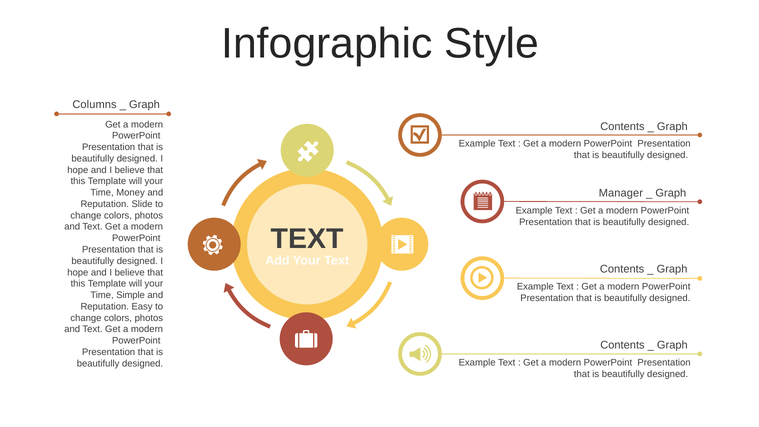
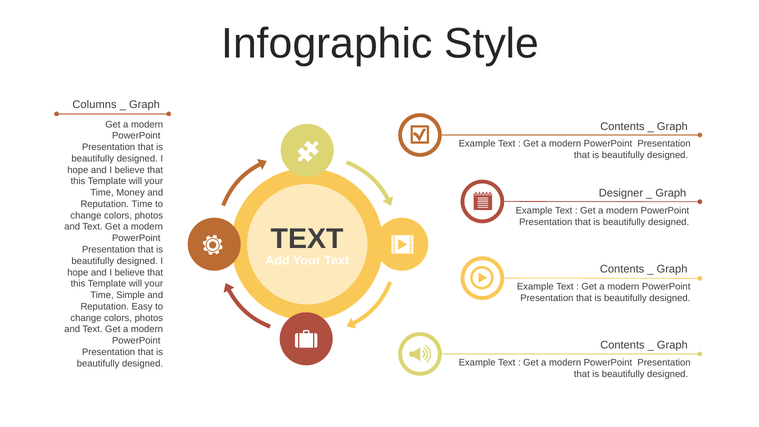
Manager: Manager -> Designer (621, 193)
Reputation Slide: Slide -> Time (142, 204)
